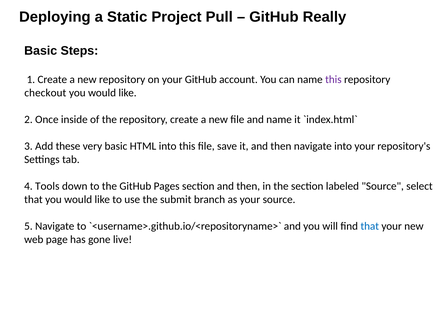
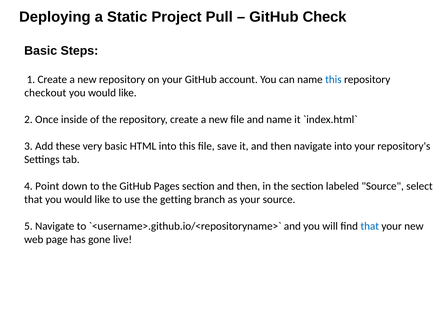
Really: Really -> Check (325, 17)
this colour: purple -> blue (333, 80)
Tools: Tools -> Point (47, 186)
submit: submit -> getting (176, 199)
